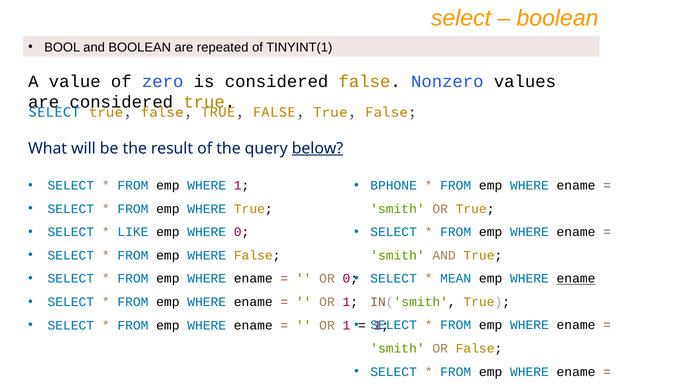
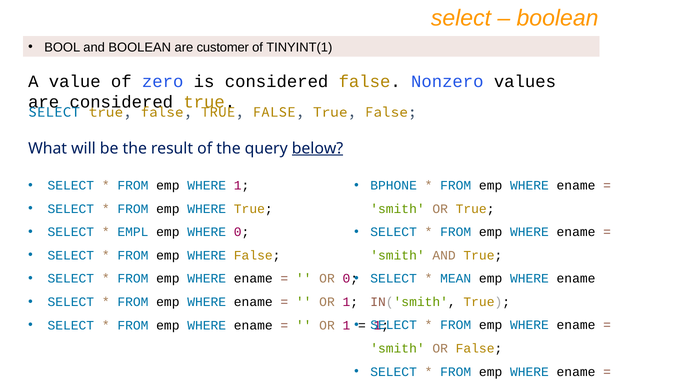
repeated: repeated -> customer (223, 47)
LIKE: LIKE -> EMPL (133, 232)
ename underline: present -> none (576, 279)
